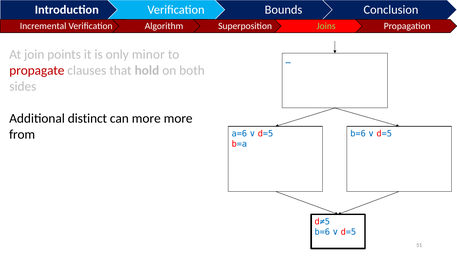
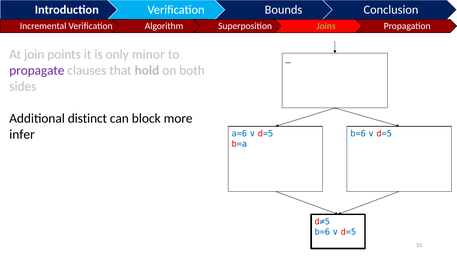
propagate colour: red -> purple (37, 71)
can more: more -> block (146, 119)
from: from -> infer (22, 135)
